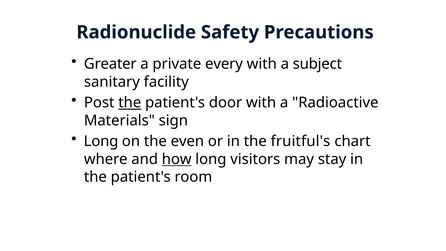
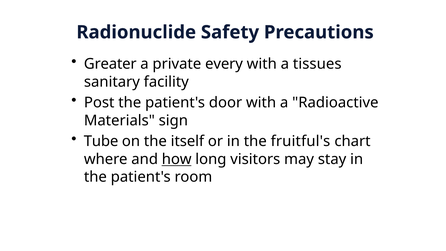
subject: subject -> tissues (317, 64)
the underline: present -> none (130, 103)
Long: Long -> Tube (101, 141)
even: even -> itself (187, 141)
